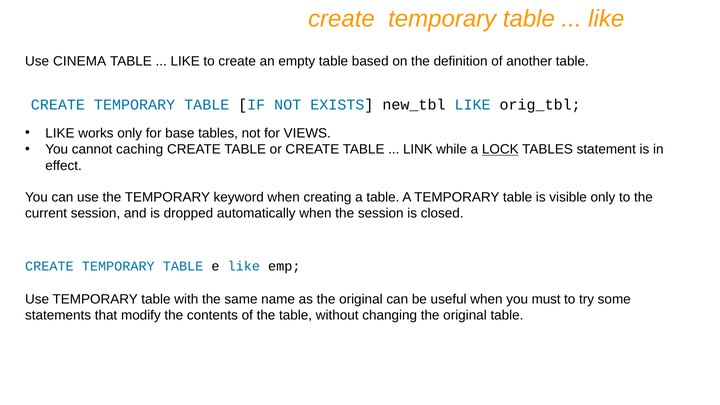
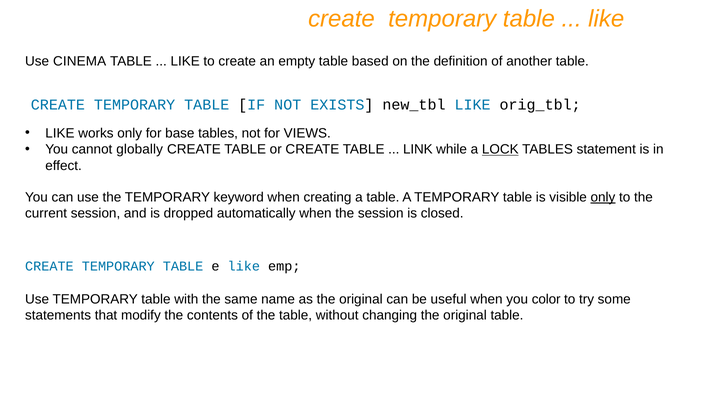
caching: caching -> globally (140, 149)
only underline: none -> present (603, 197)
must: must -> color (546, 299)
